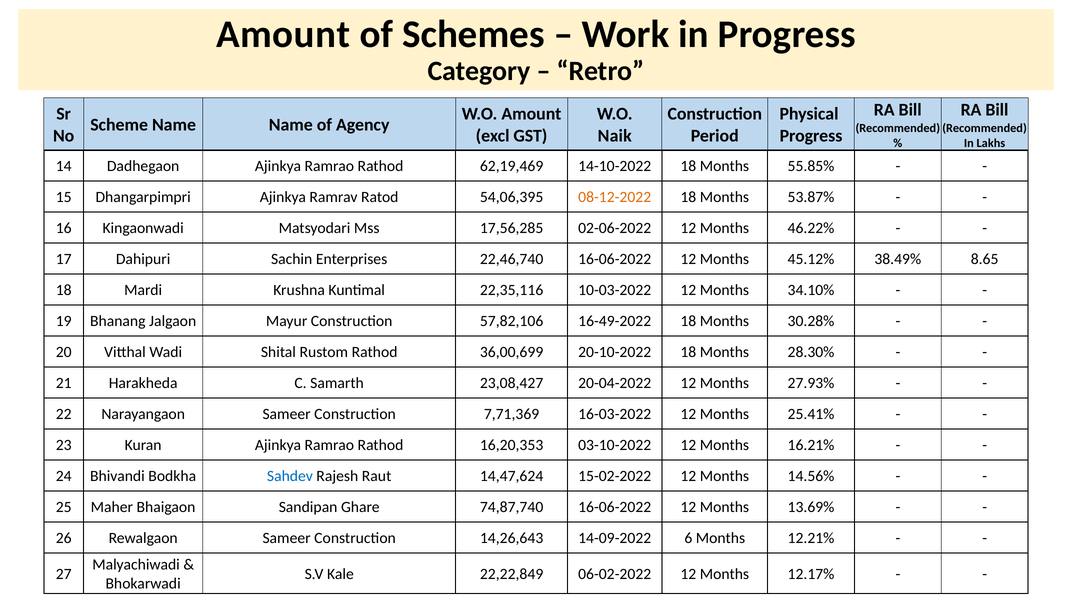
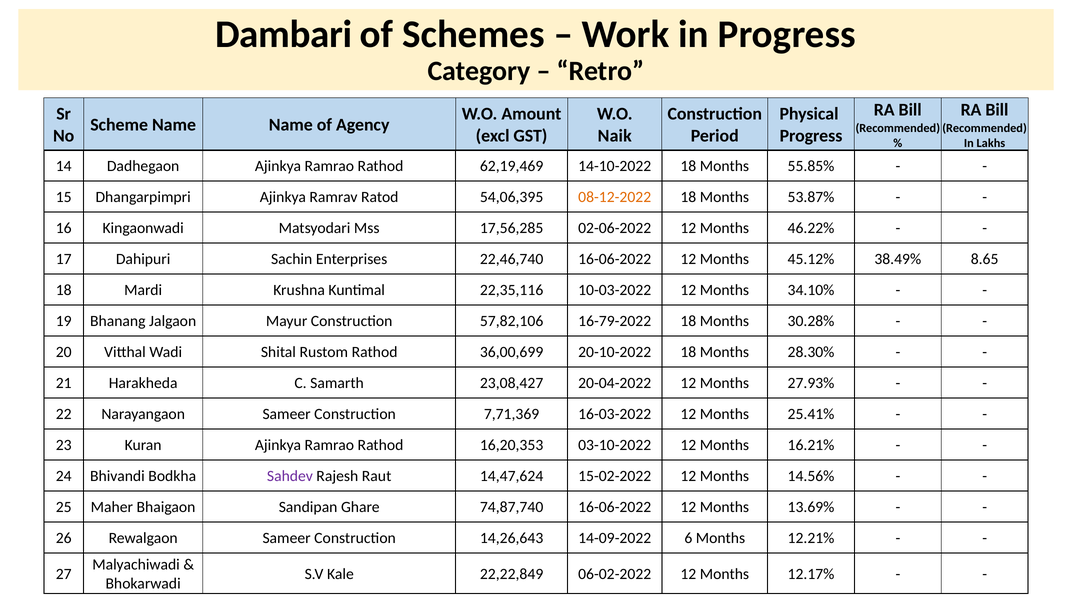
Amount: Amount -> Dambari (284, 34)
16-49-2022: 16-49-2022 -> 16-79-2022 (615, 321)
Sahdev colour: blue -> purple (290, 476)
